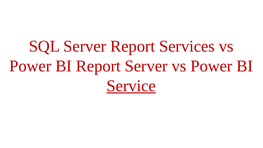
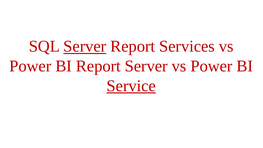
Server underline: none -> present (85, 46)
